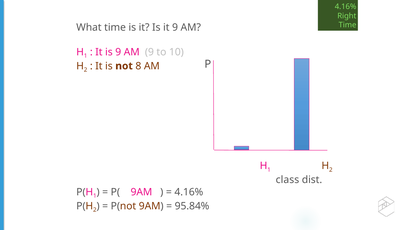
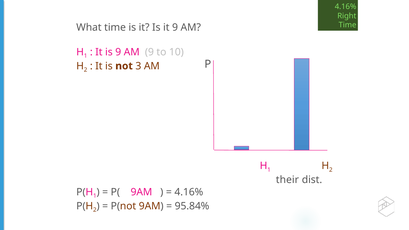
8: 8 -> 3 (138, 66)
class: class -> their (287, 180)
